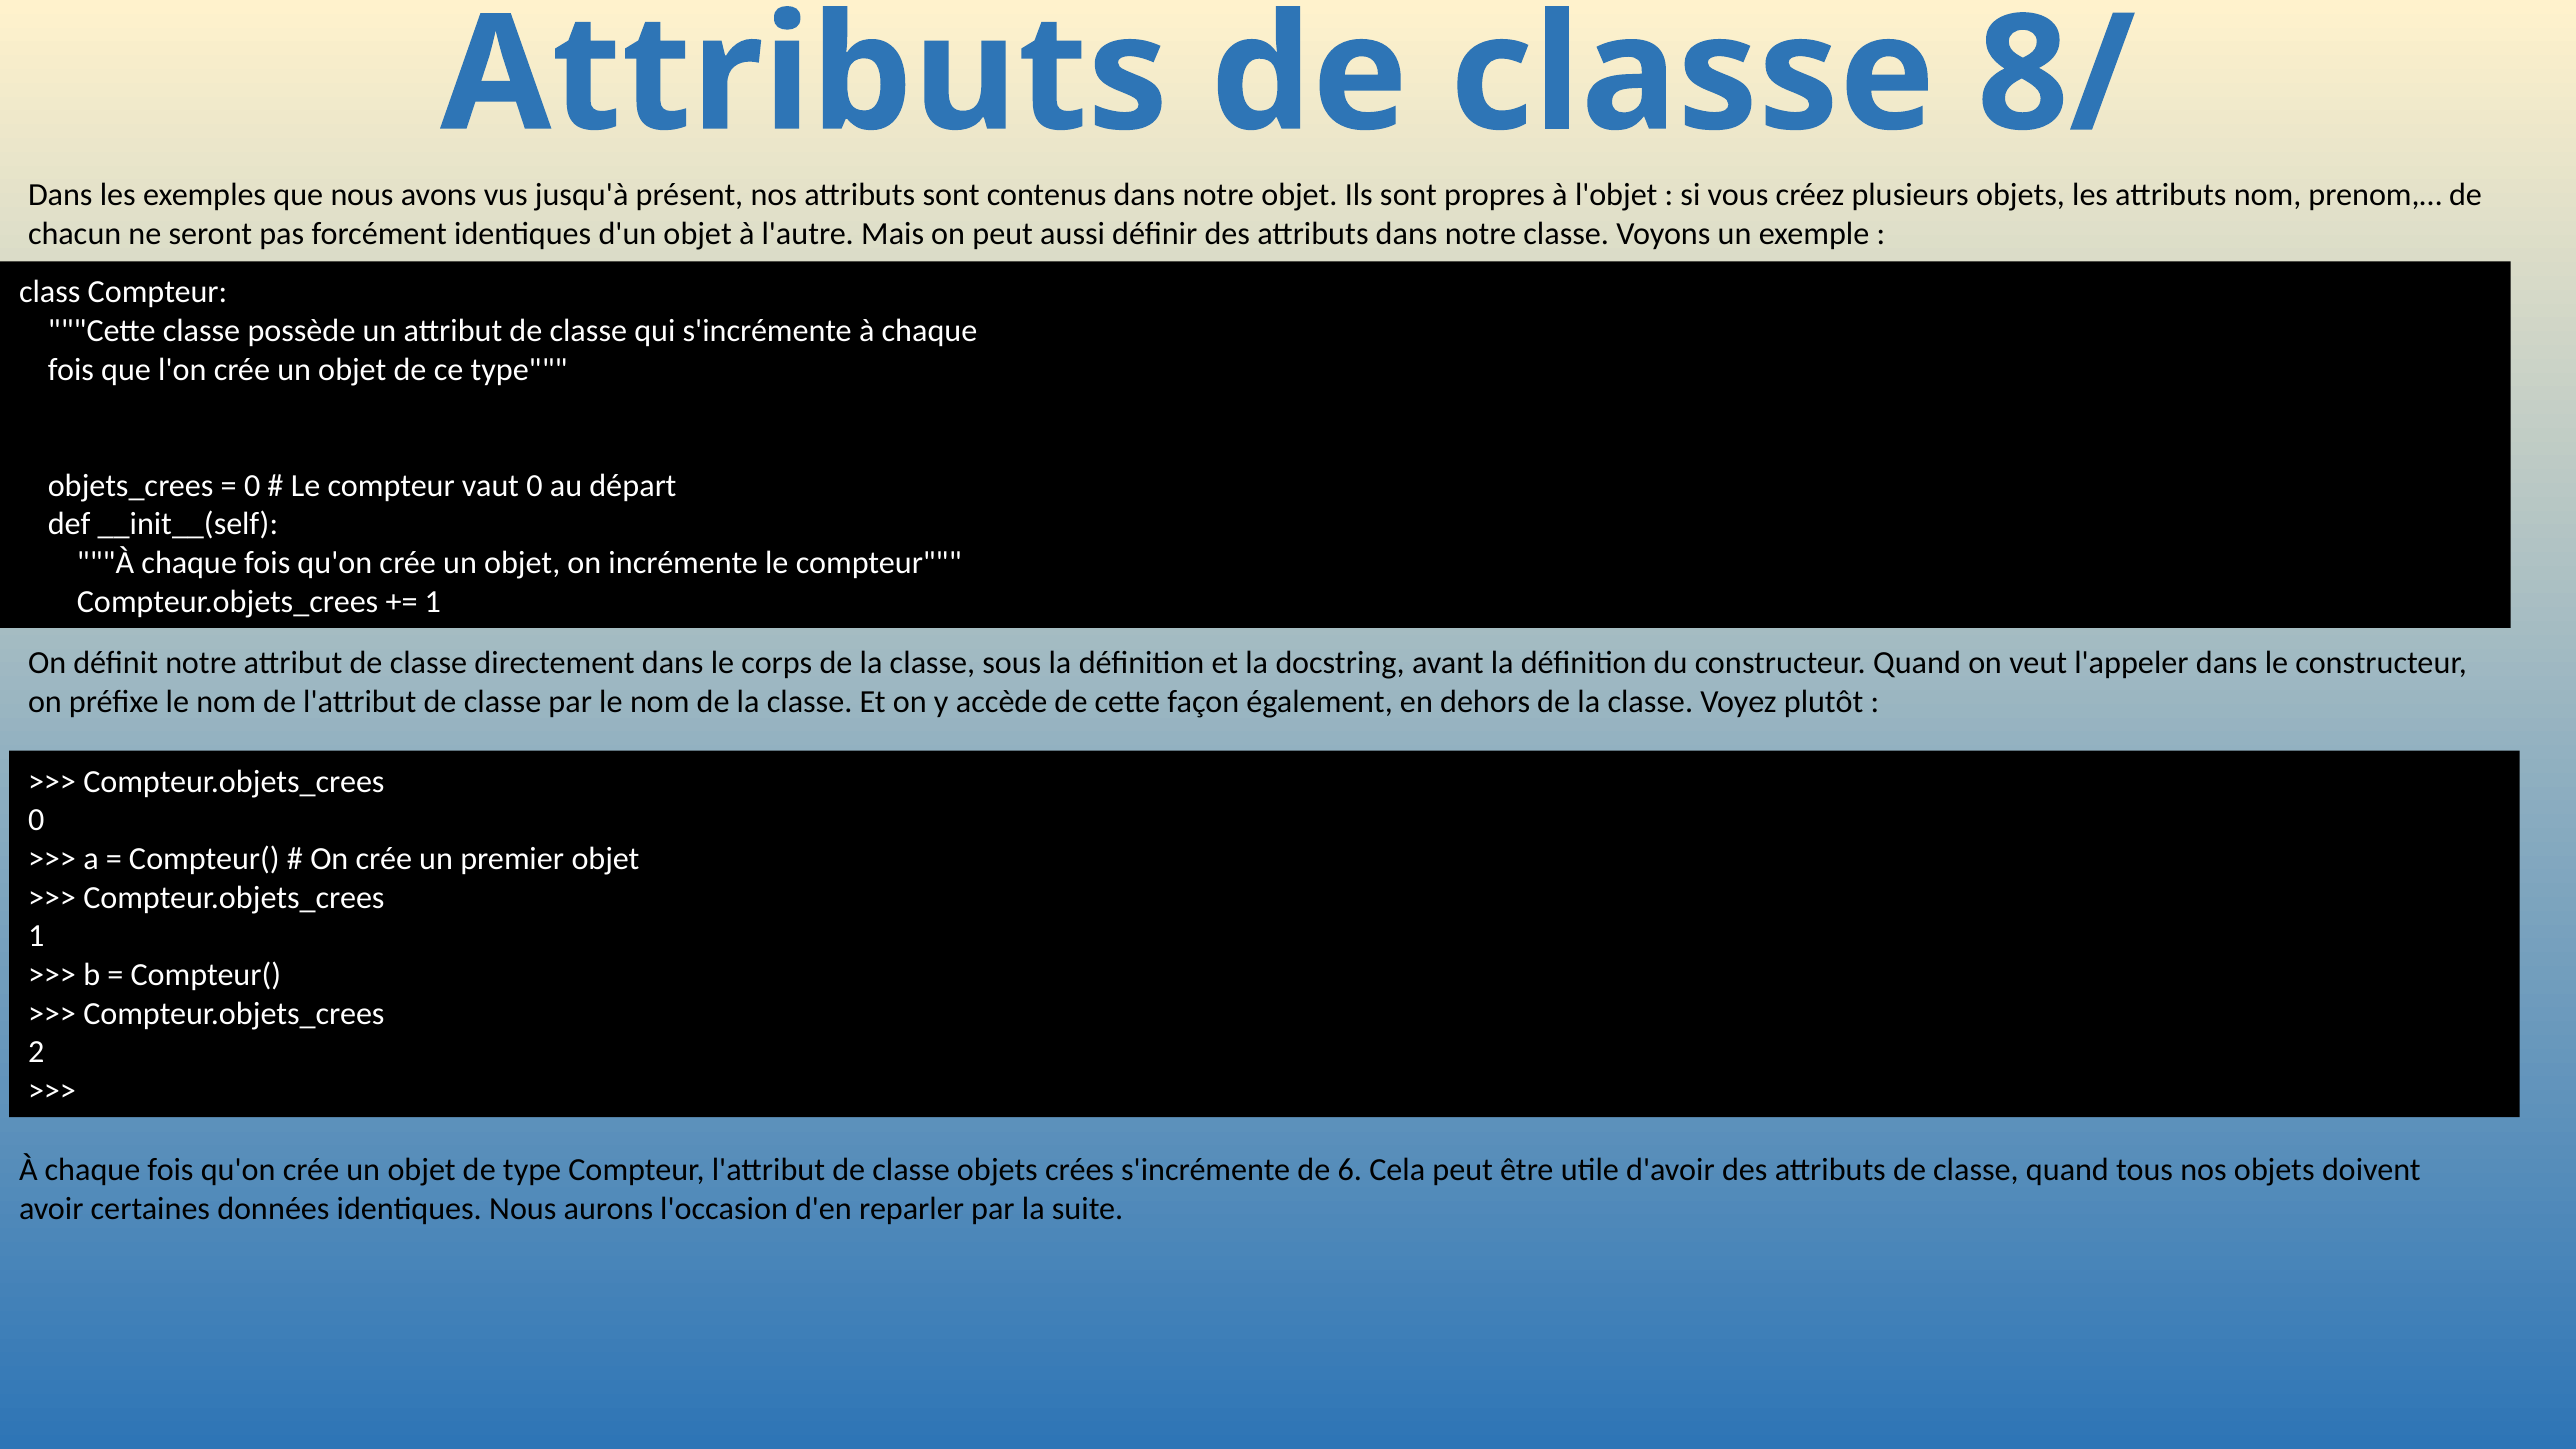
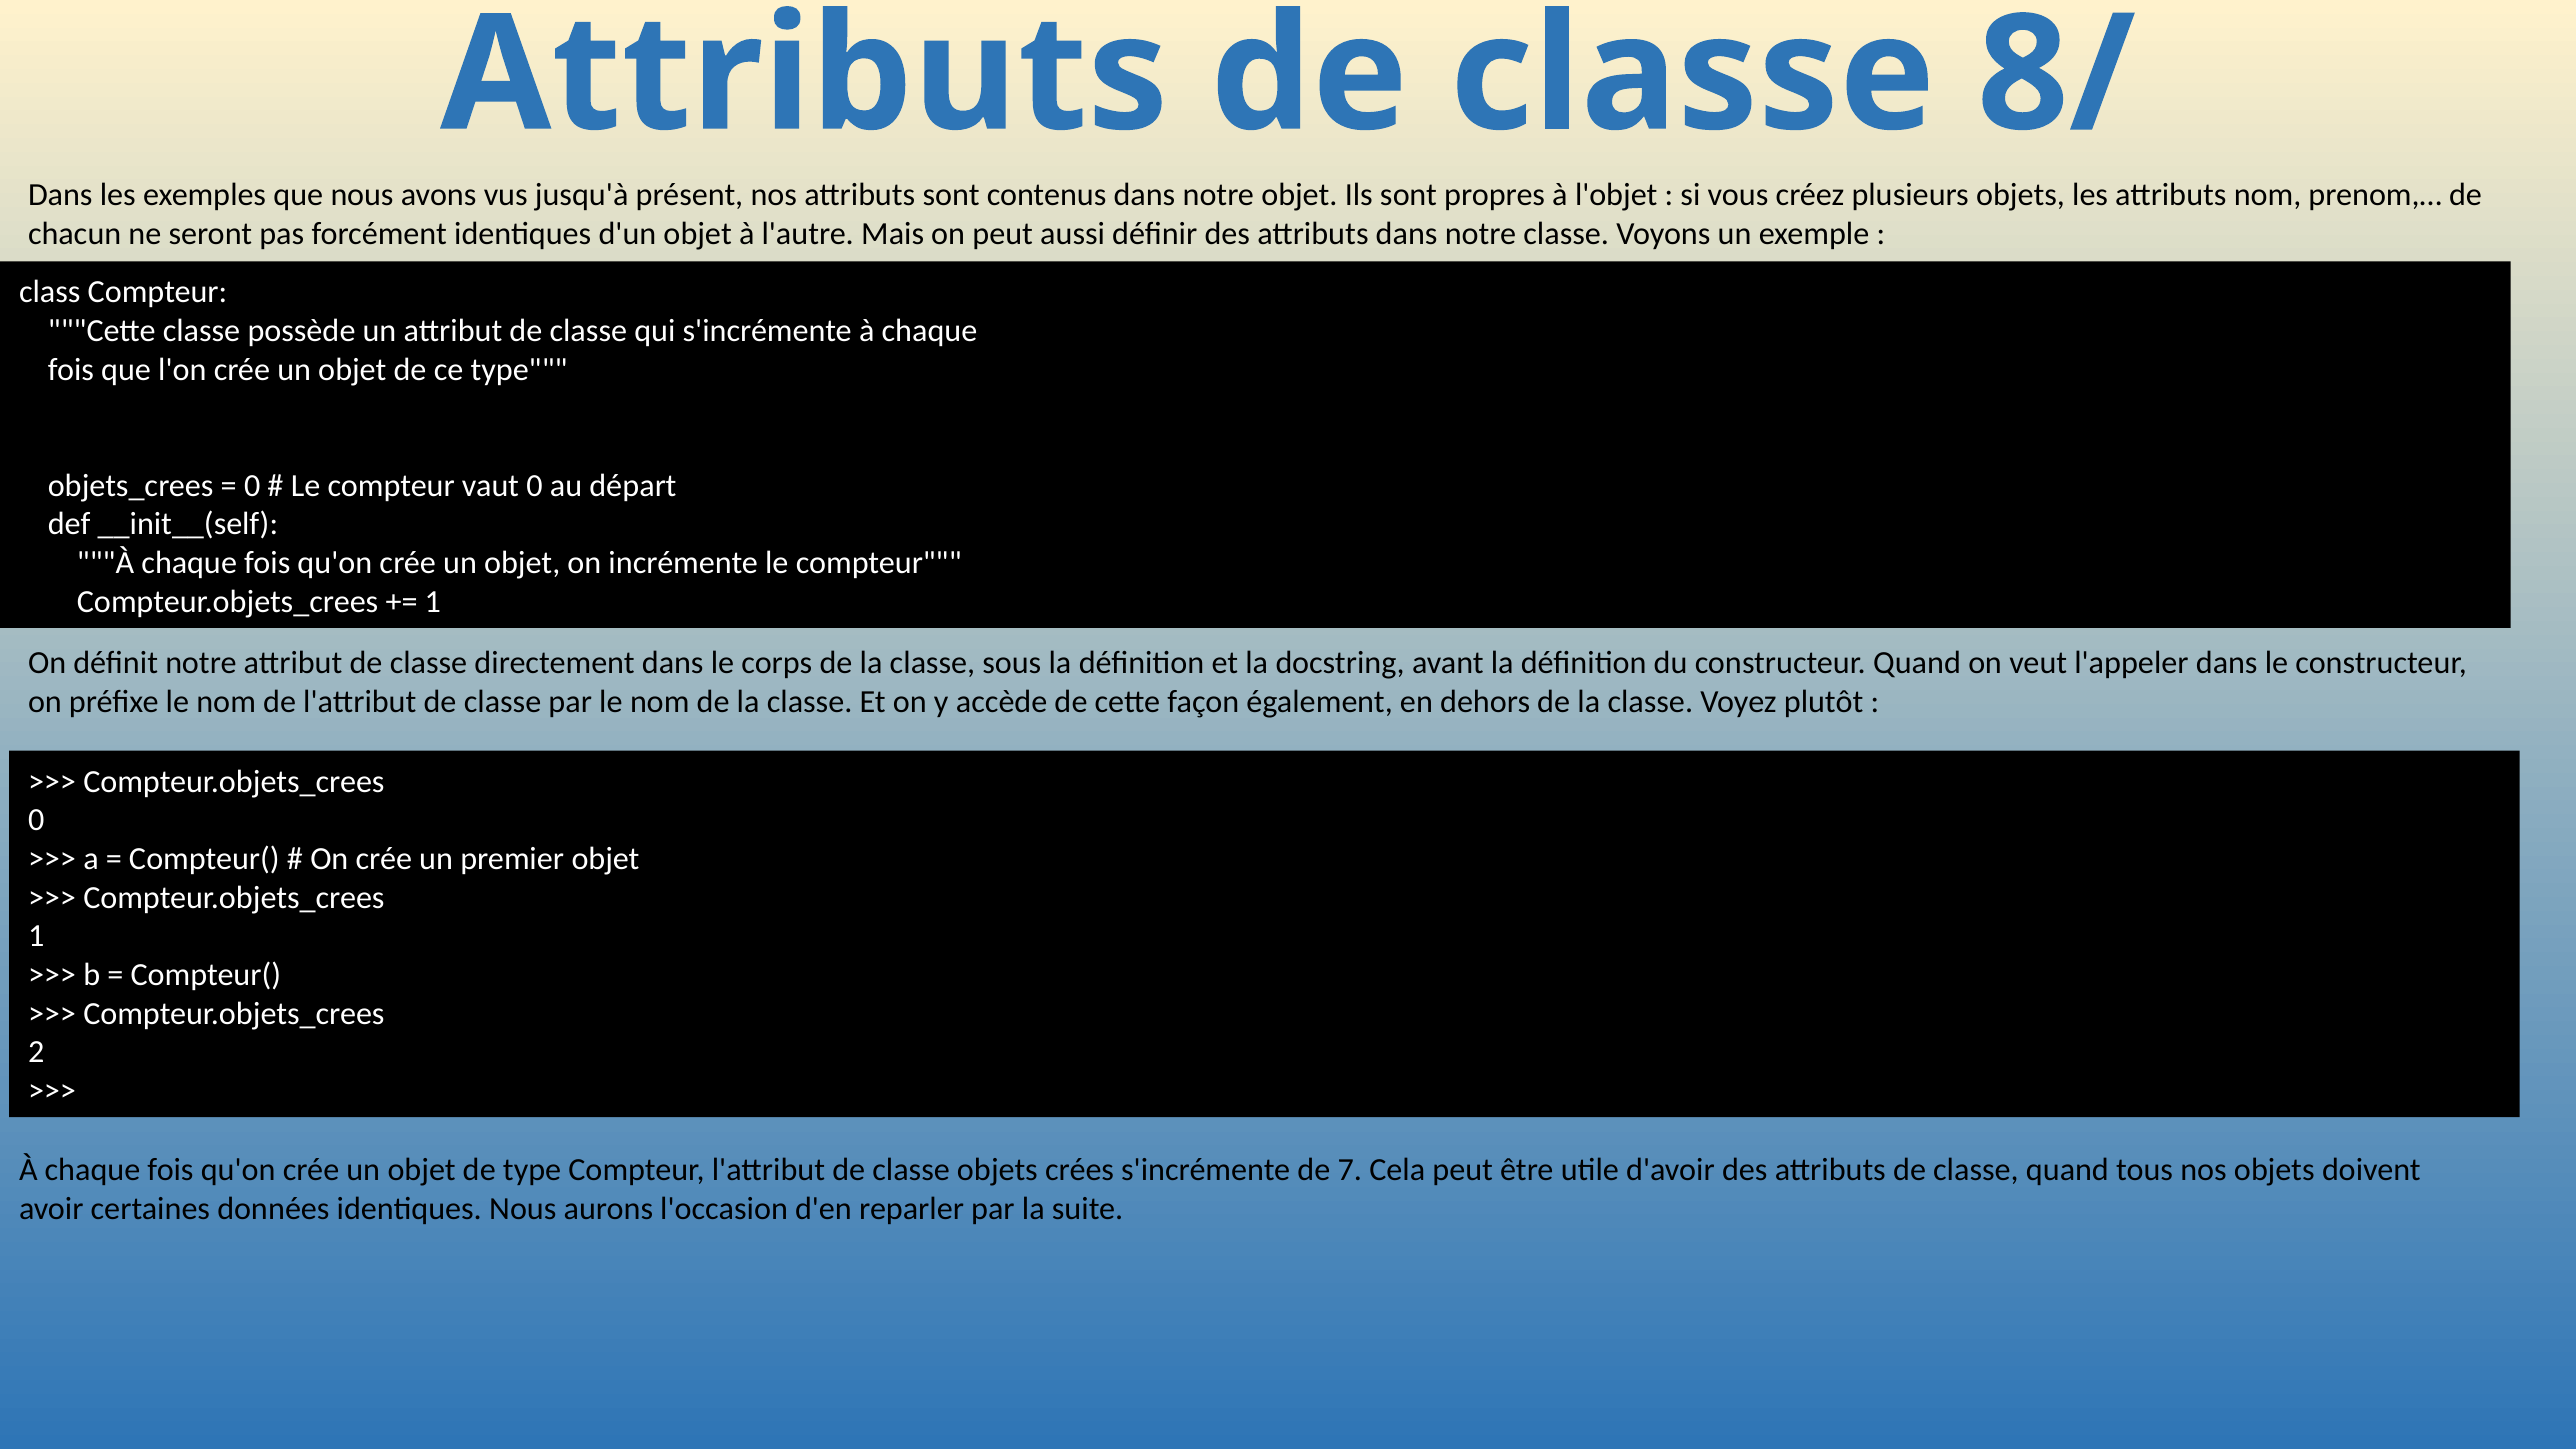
6: 6 -> 7 (1350, 1170)
